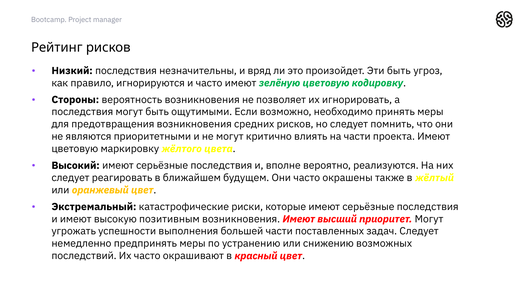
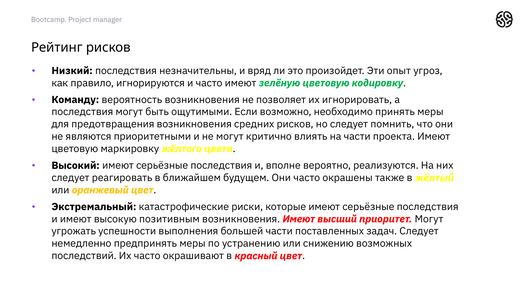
Эти быть: быть -> опыт (399, 71)
Стороны: Стороны -> Команду (75, 100)
